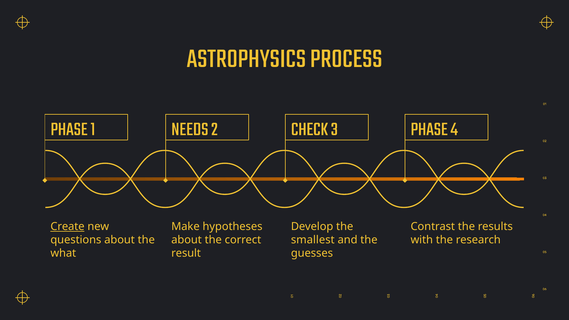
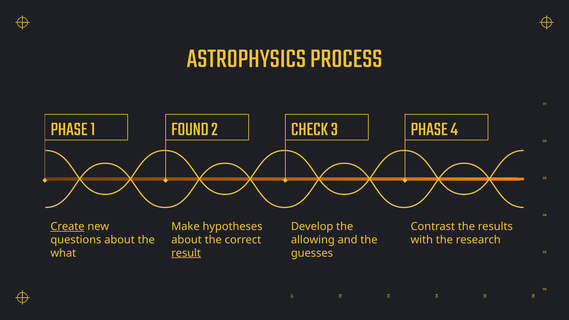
NEEDS: NEEDS -> FOUND (190, 129)
smallest: smallest -> allowing (313, 240)
result underline: none -> present (186, 253)
